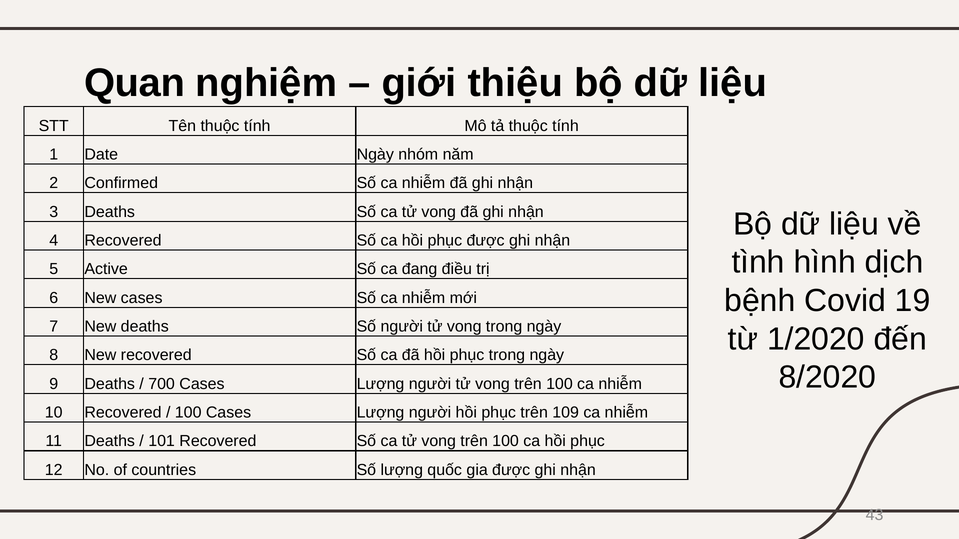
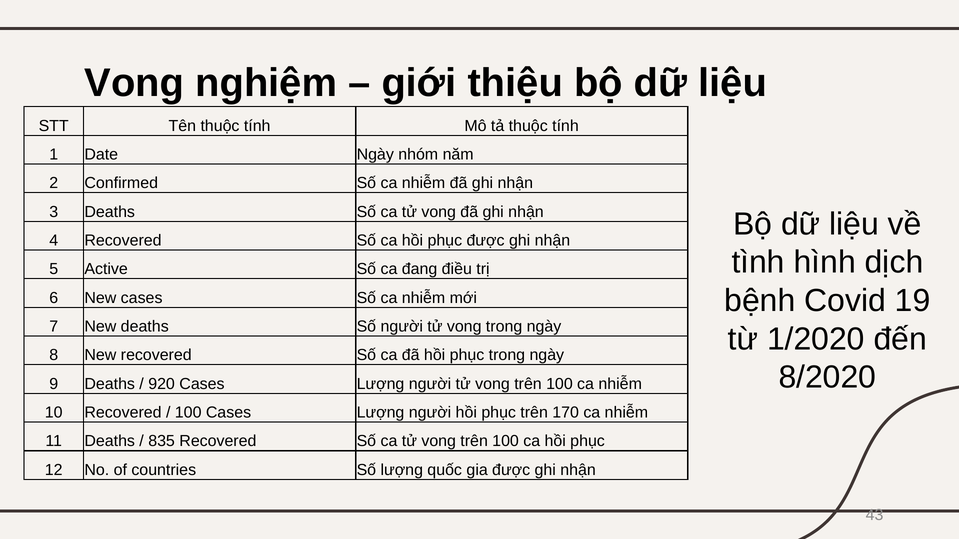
Quan: Quan -> Vong (134, 83)
700: 700 -> 920 (162, 384)
109: 109 -> 170 (566, 413)
101: 101 -> 835 (162, 441)
